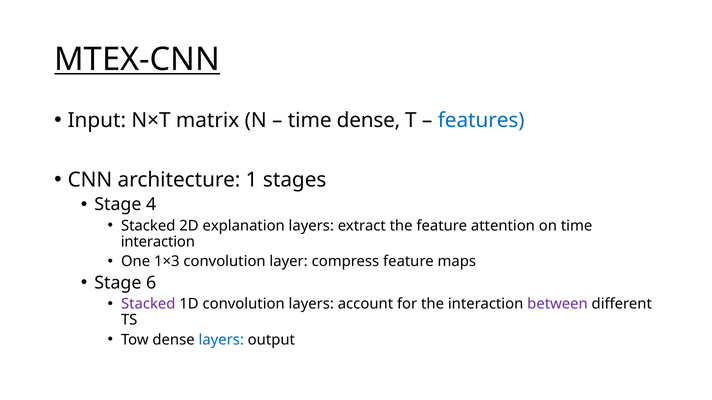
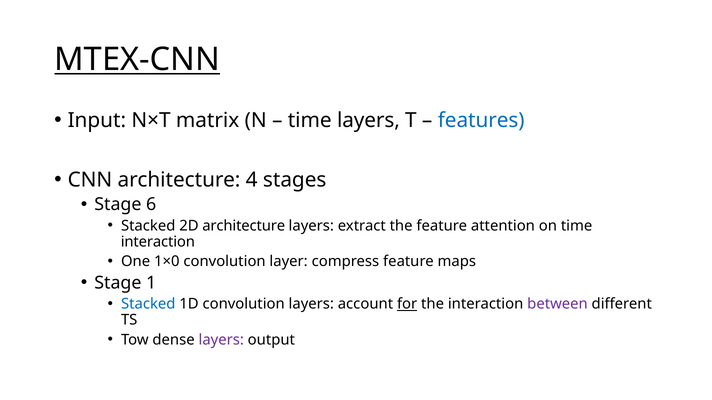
time dense: dense -> layers (368, 120)
1: 1 -> 4 (252, 180)
4: 4 -> 6 (151, 205)
2D explanation: explanation -> architecture (244, 226)
1×3: 1×3 -> 1×0 (167, 262)
6: 6 -> 1 (151, 283)
Stacked colour: purple -> blue (148, 304)
for underline: none -> present (407, 304)
layers colour: blue -> purple (221, 340)
